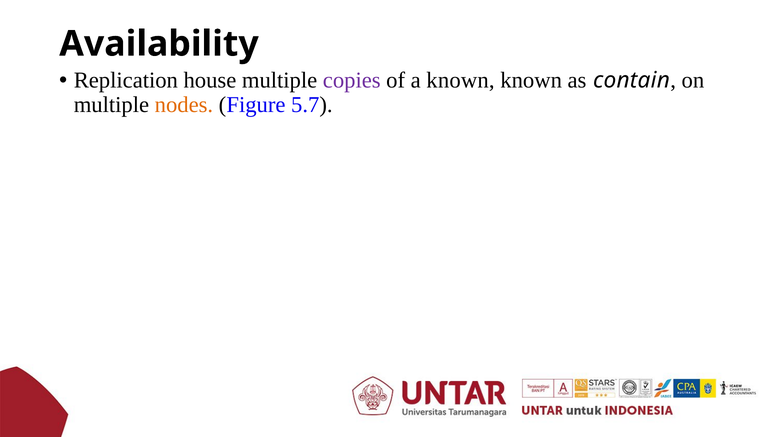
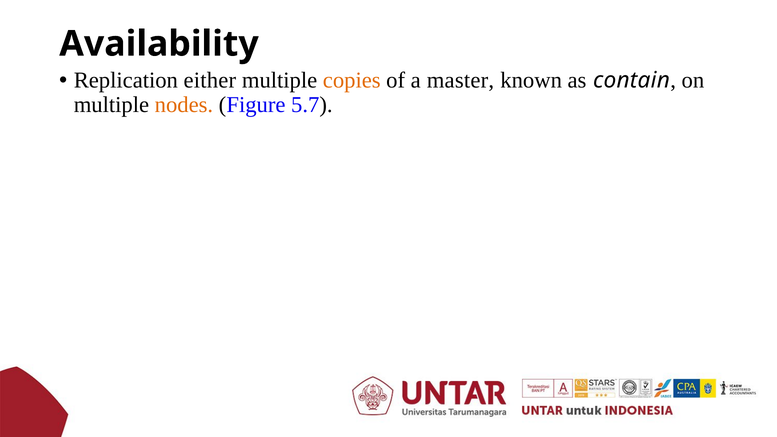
house: house -> either (210, 81)
copies colour: purple -> orange (352, 81)
a known: known -> master (460, 81)
